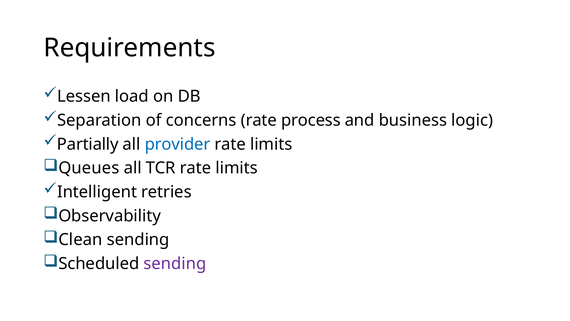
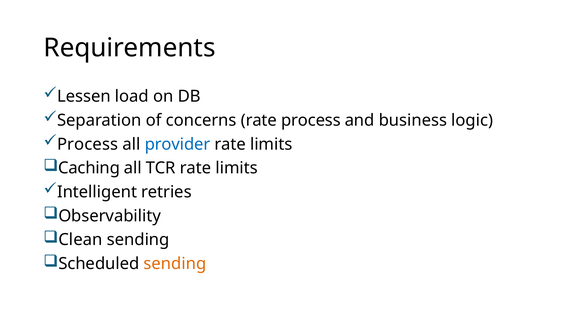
Partially: Partially -> Process (88, 144)
Queues: Queues -> Caching (89, 168)
sending colour: purple -> orange (175, 263)
